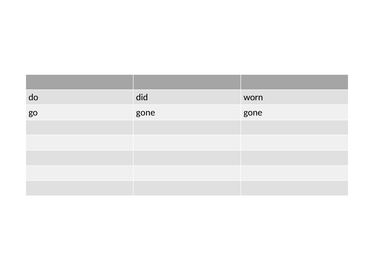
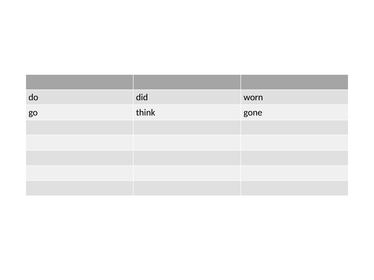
go gone: gone -> think (146, 113)
